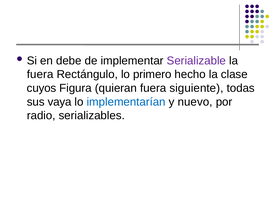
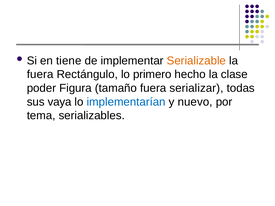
debe: debe -> tiene (69, 61)
Serializable colour: purple -> orange (196, 61)
cuyos: cuyos -> poder (41, 88)
quieran: quieran -> tamaño (116, 88)
siguiente: siguiente -> serializar (196, 88)
radio: radio -> tema (41, 116)
